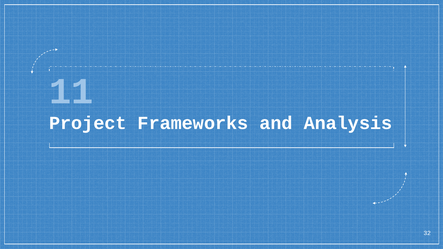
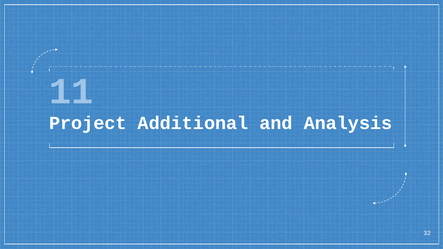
Frameworks: Frameworks -> Additional (193, 123)
